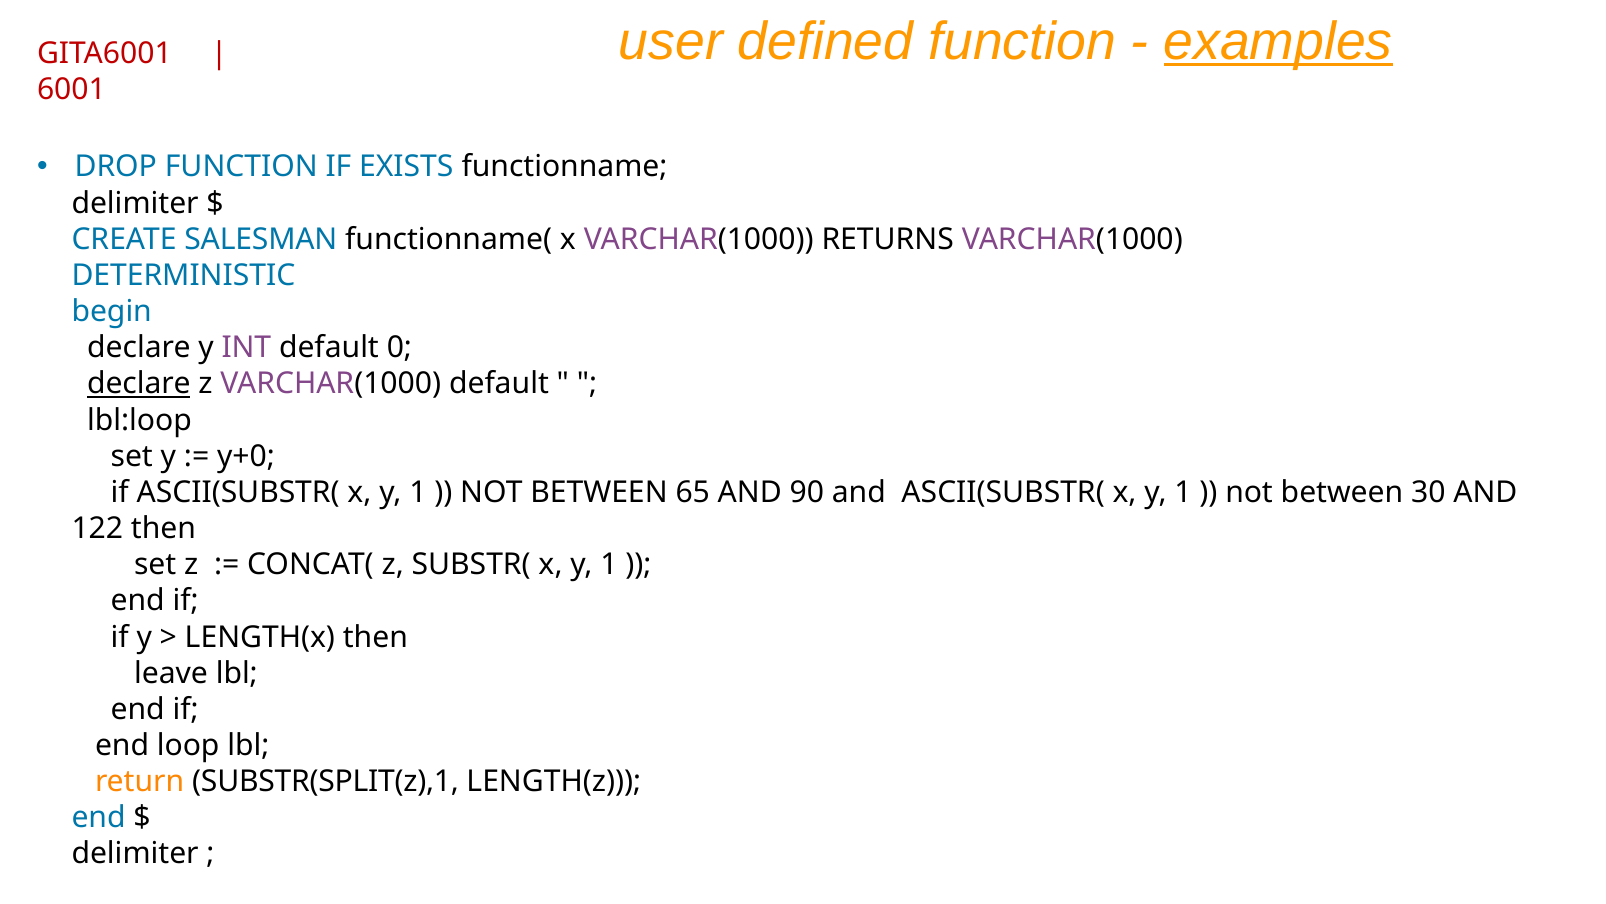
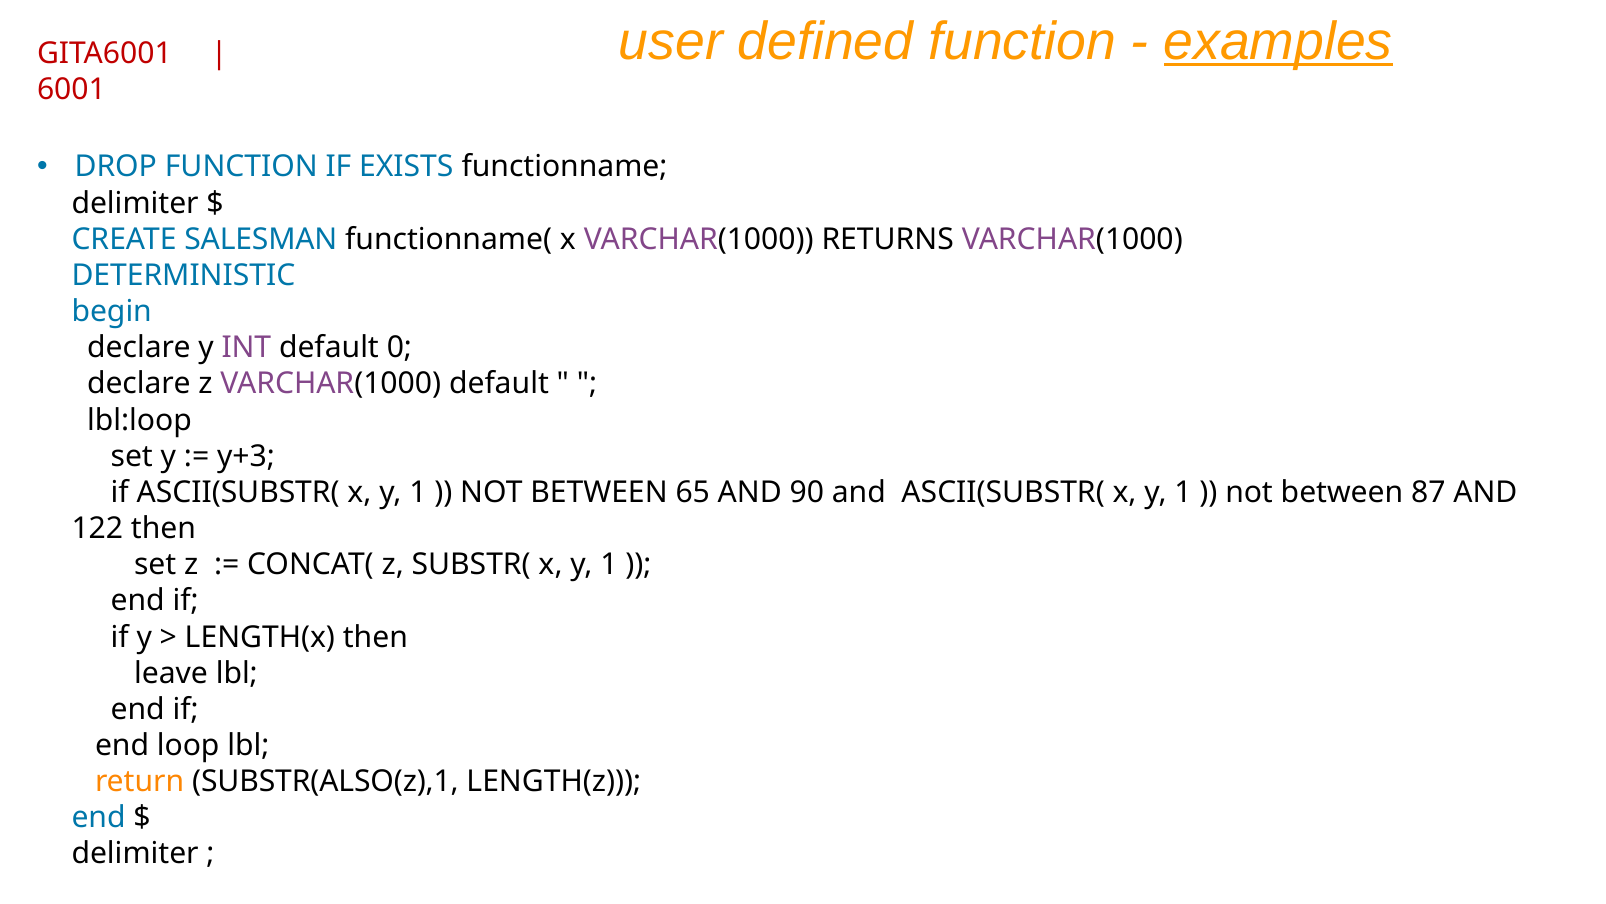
declare underline: present -> none (139, 384)
y+0: y+0 -> y+3 (246, 456)
30: 30 -> 87 (1428, 492)
SUBSTR(SPLIT(z),1: SUBSTR(SPLIT(z),1 -> SUBSTR(ALSO(z),1 (325, 781)
